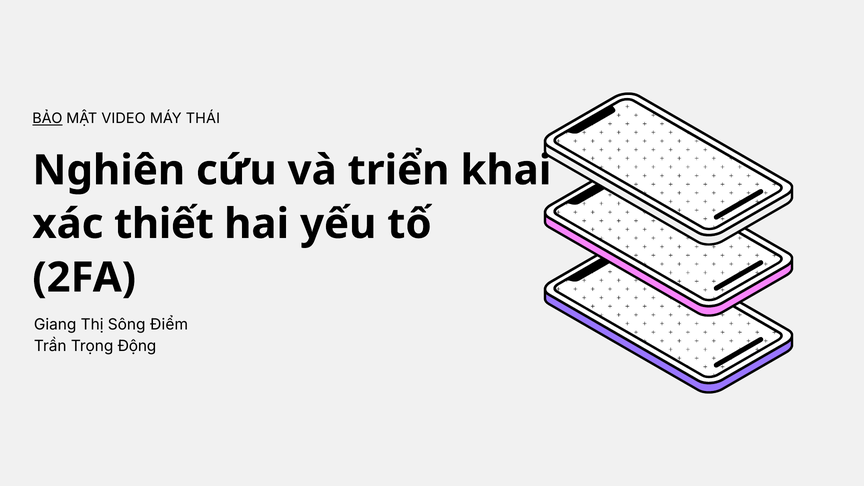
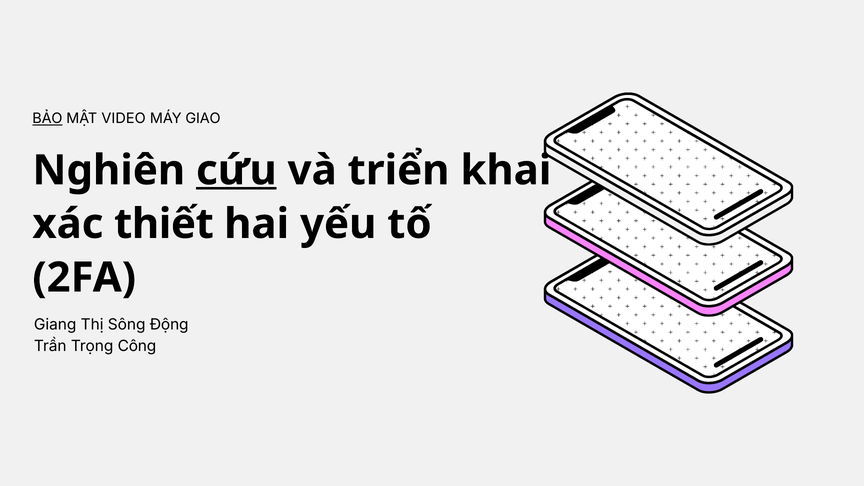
THÁI: THÁI -> GIAO (203, 119)
cứu underline: none -> present (236, 170)
Điểm: Điểm -> Động (169, 325)
Động: Động -> Công (137, 346)
